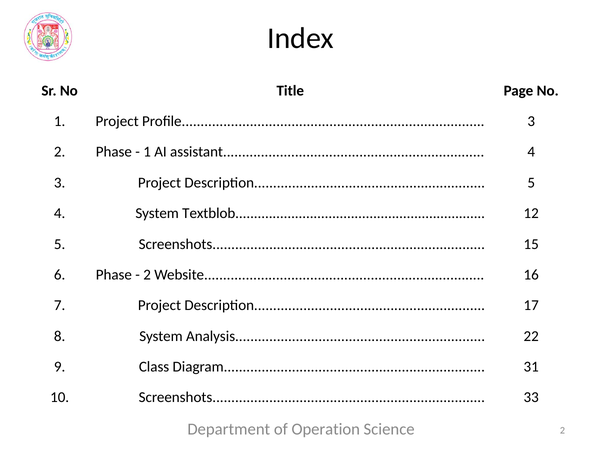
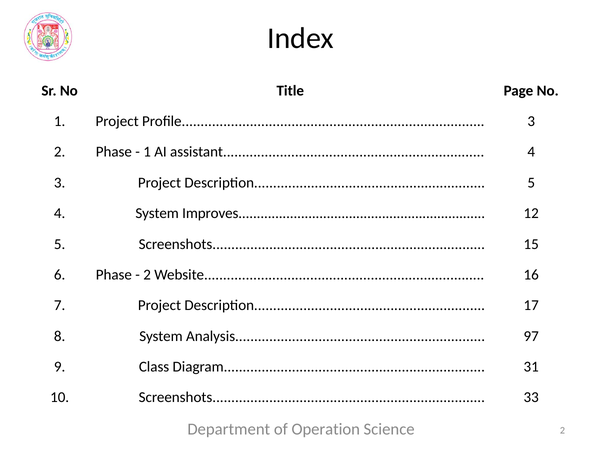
Textblob: Textblob -> Improves (334, 213)
22: 22 -> 97 (531, 336)
